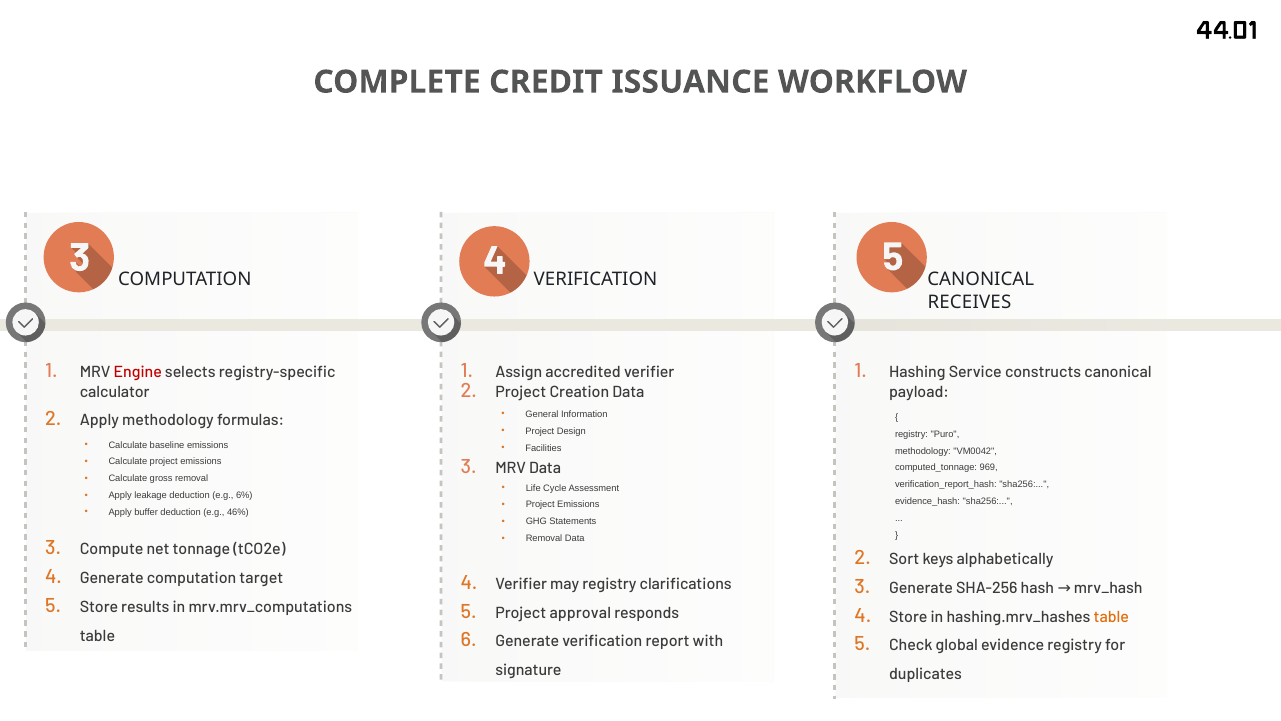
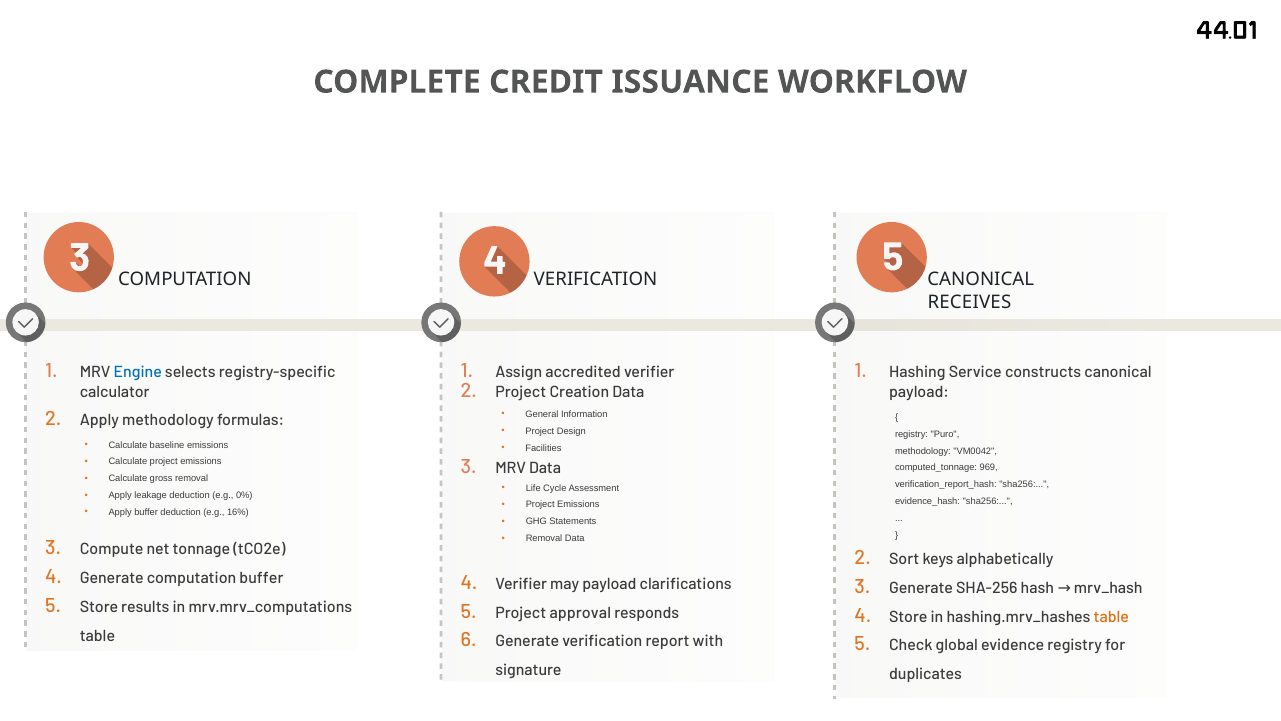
Engine colour: red -> blue (138, 372)
6%: 6% -> 0% (244, 495)
46%: 46% -> 16% (238, 512)
computation target: target -> buffer (261, 578)
may registry: registry -> payload (609, 584)
